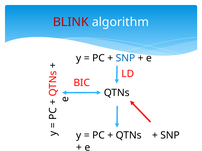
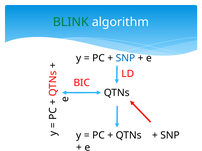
BLINK colour: red -> green (71, 22)
